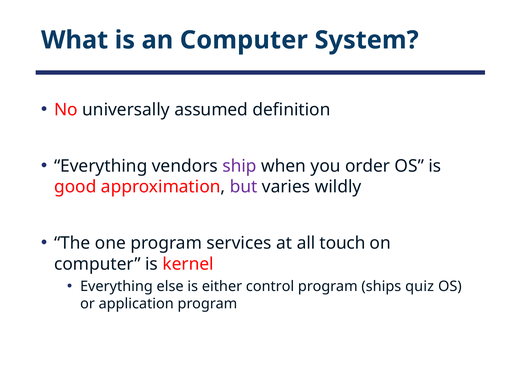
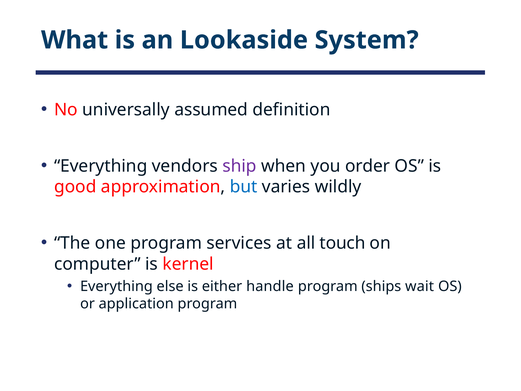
an Computer: Computer -> Lookaside (244, 40)
but colour: purple -> blue (244, 187)
control: control -> handle (270, 286)
quiz: quiz -> wait (420, 286)
